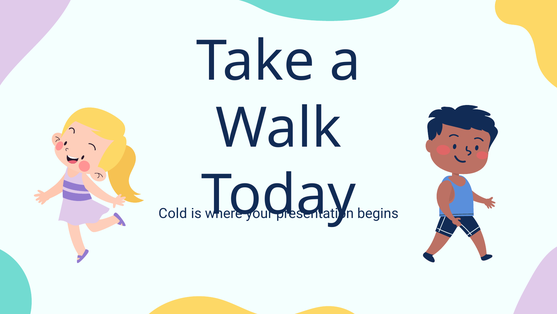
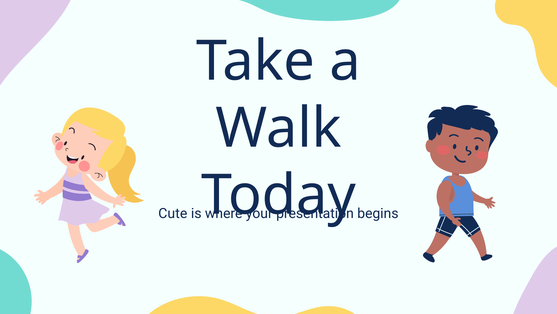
Cold: Cold -> Cute (173, 213)
